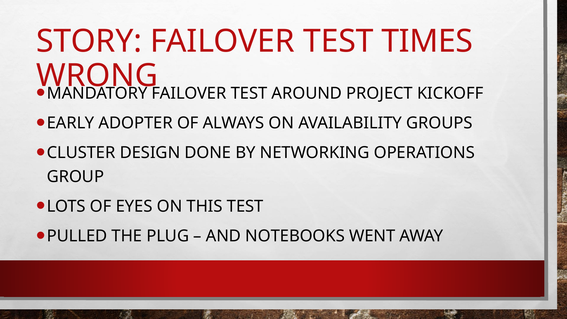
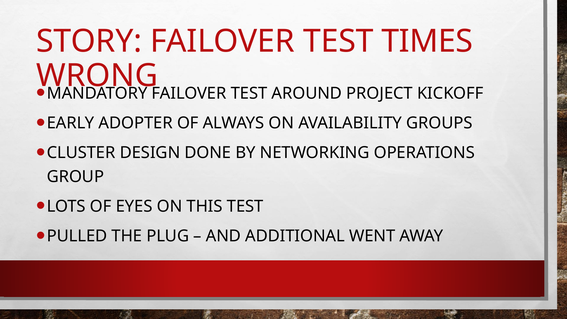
NOTEBOOKS: NOTEBOOKS -> ADDITIONAL (295, 236)
